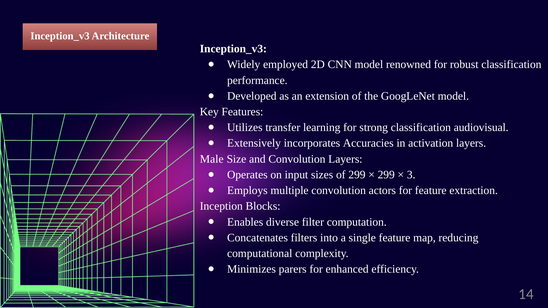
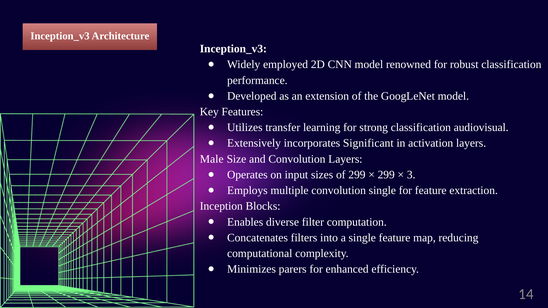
Accuracies: Accuracies -> Significant (368, 143)
convolution actors: actors -> single (382, 191)
